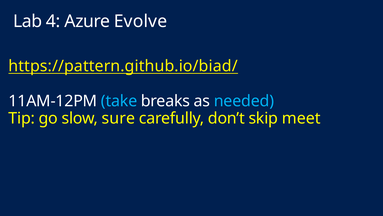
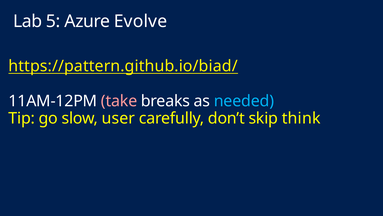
4: 4 -> 5 (53, 21)
take colour: light blue -> pink (119, 101)
sure: sure -> user (118, 118)
meet: meet -> think (301, 118)
